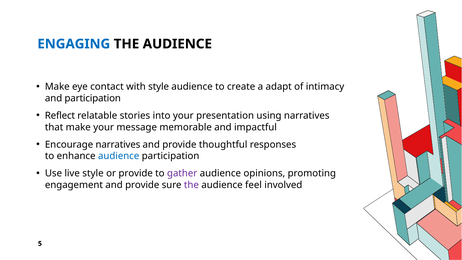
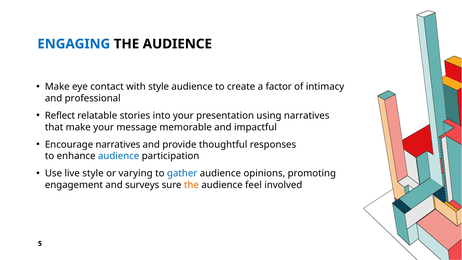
adapt: adapt -> factor (279, 87)
and participation: participation -> professional (93, 98)
or provide: provide -> varying (136, 173)
gather colour: purple -> blue (182, 173)
engagement and provide: provide -> surveys (142, 185)
the colour: purple -> orange (191, 185)
